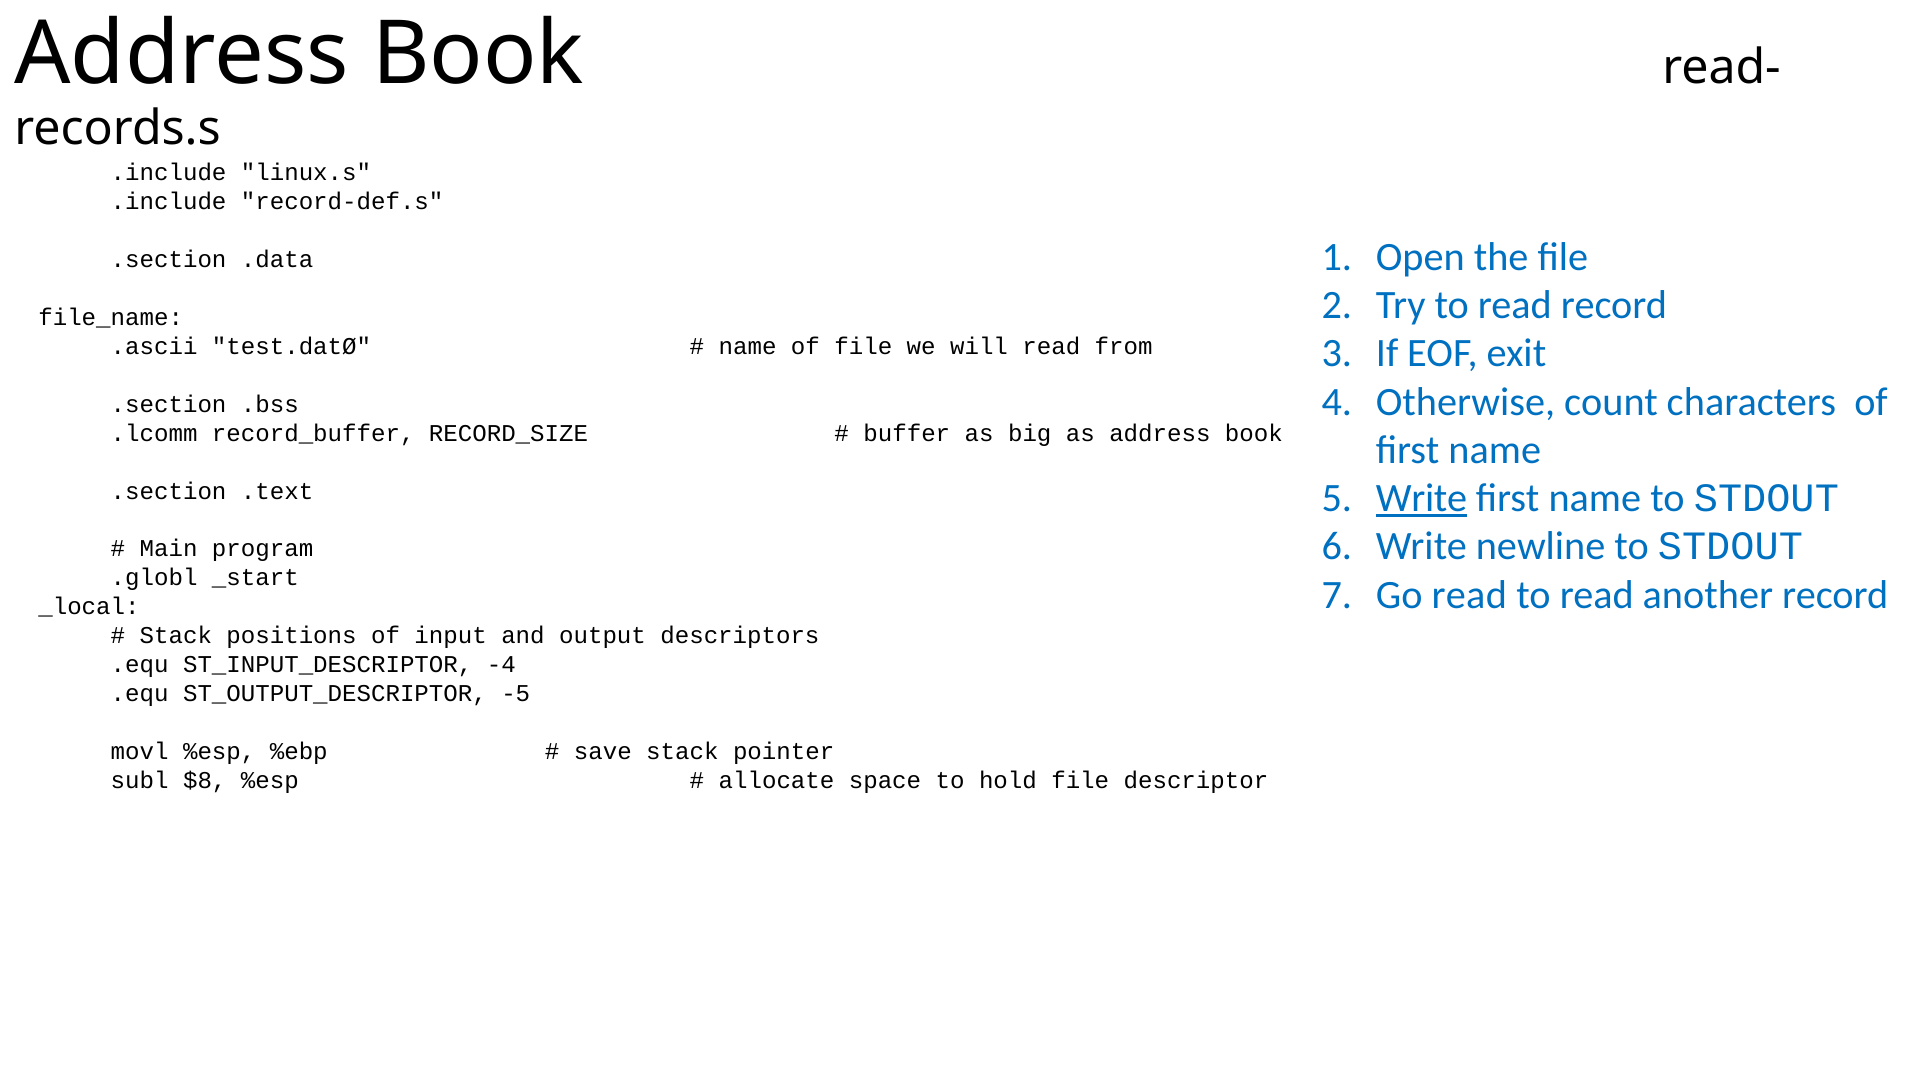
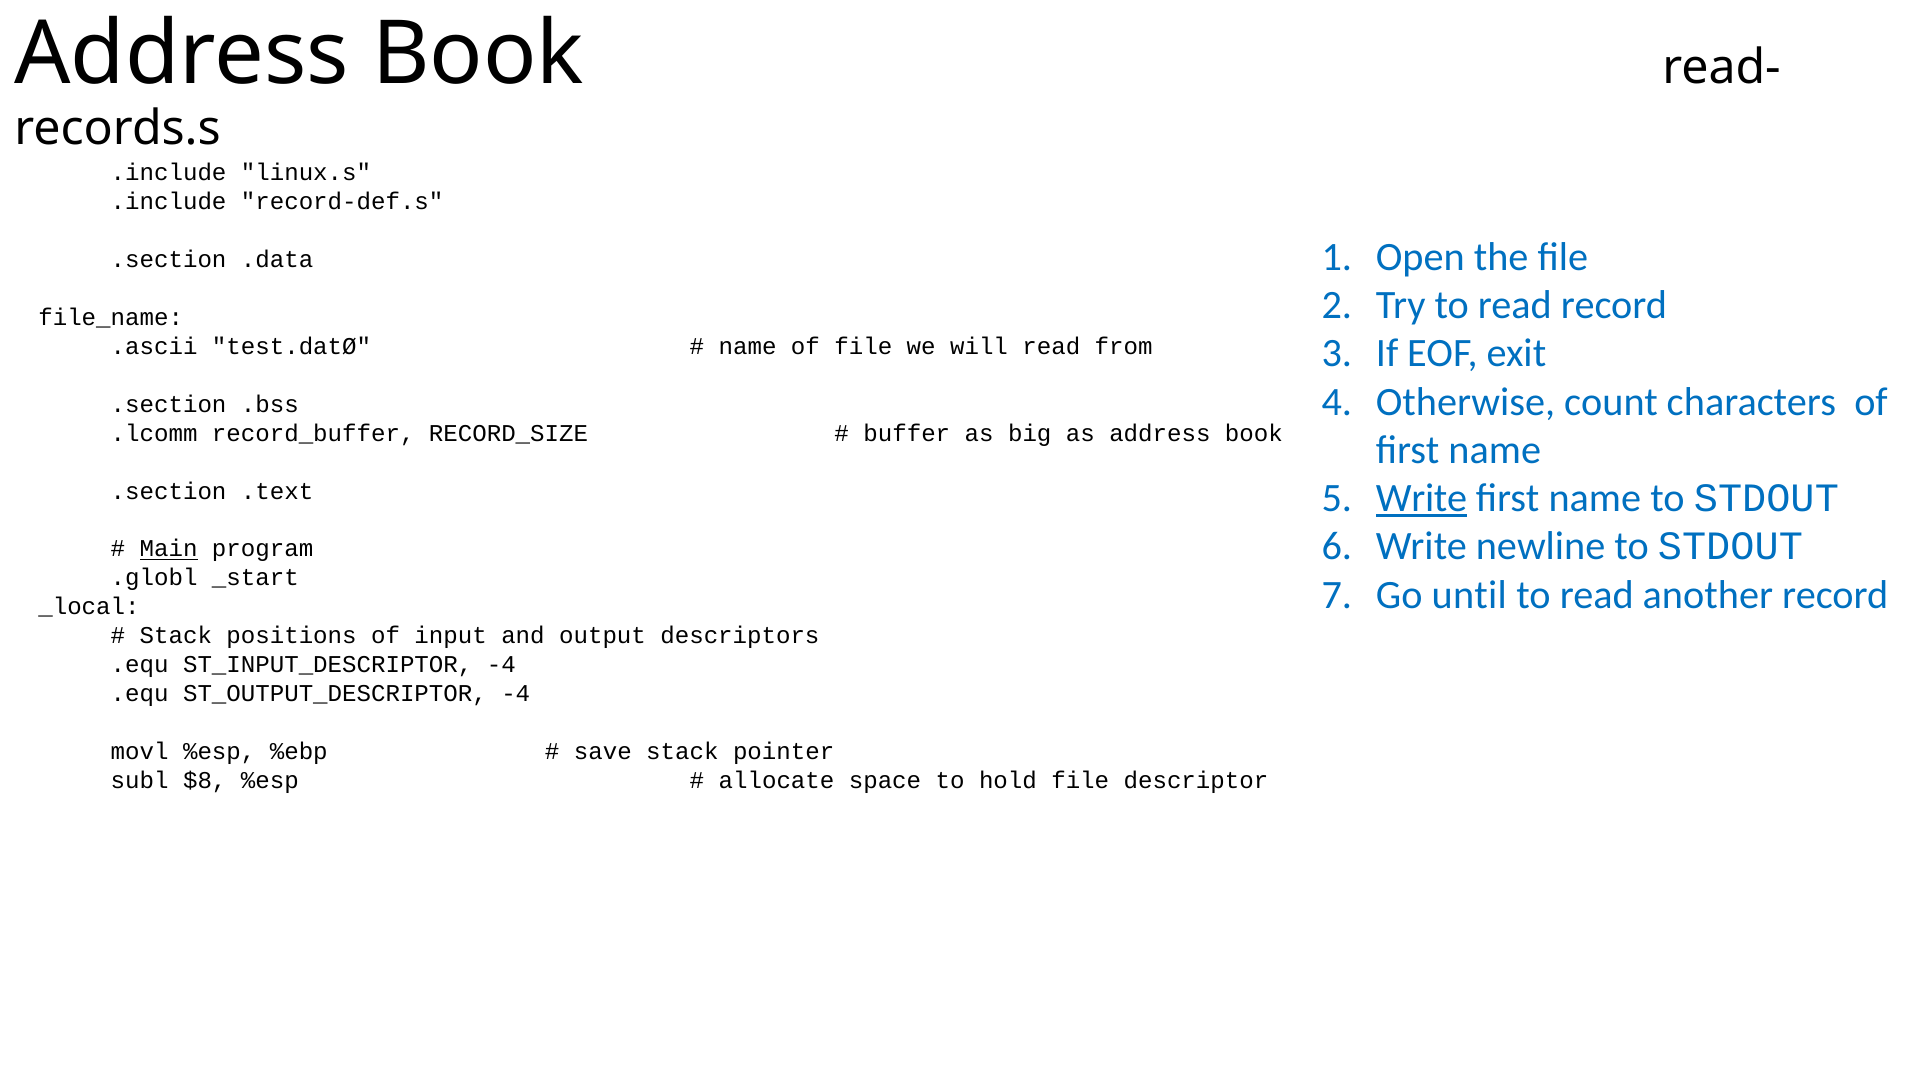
Main underline: none -> present (169, 549)
Go read: read -> until (1469, 595)
ST_OUTPUT_DESCRIPTOR -5: -5 -> -4 (516, 694)
